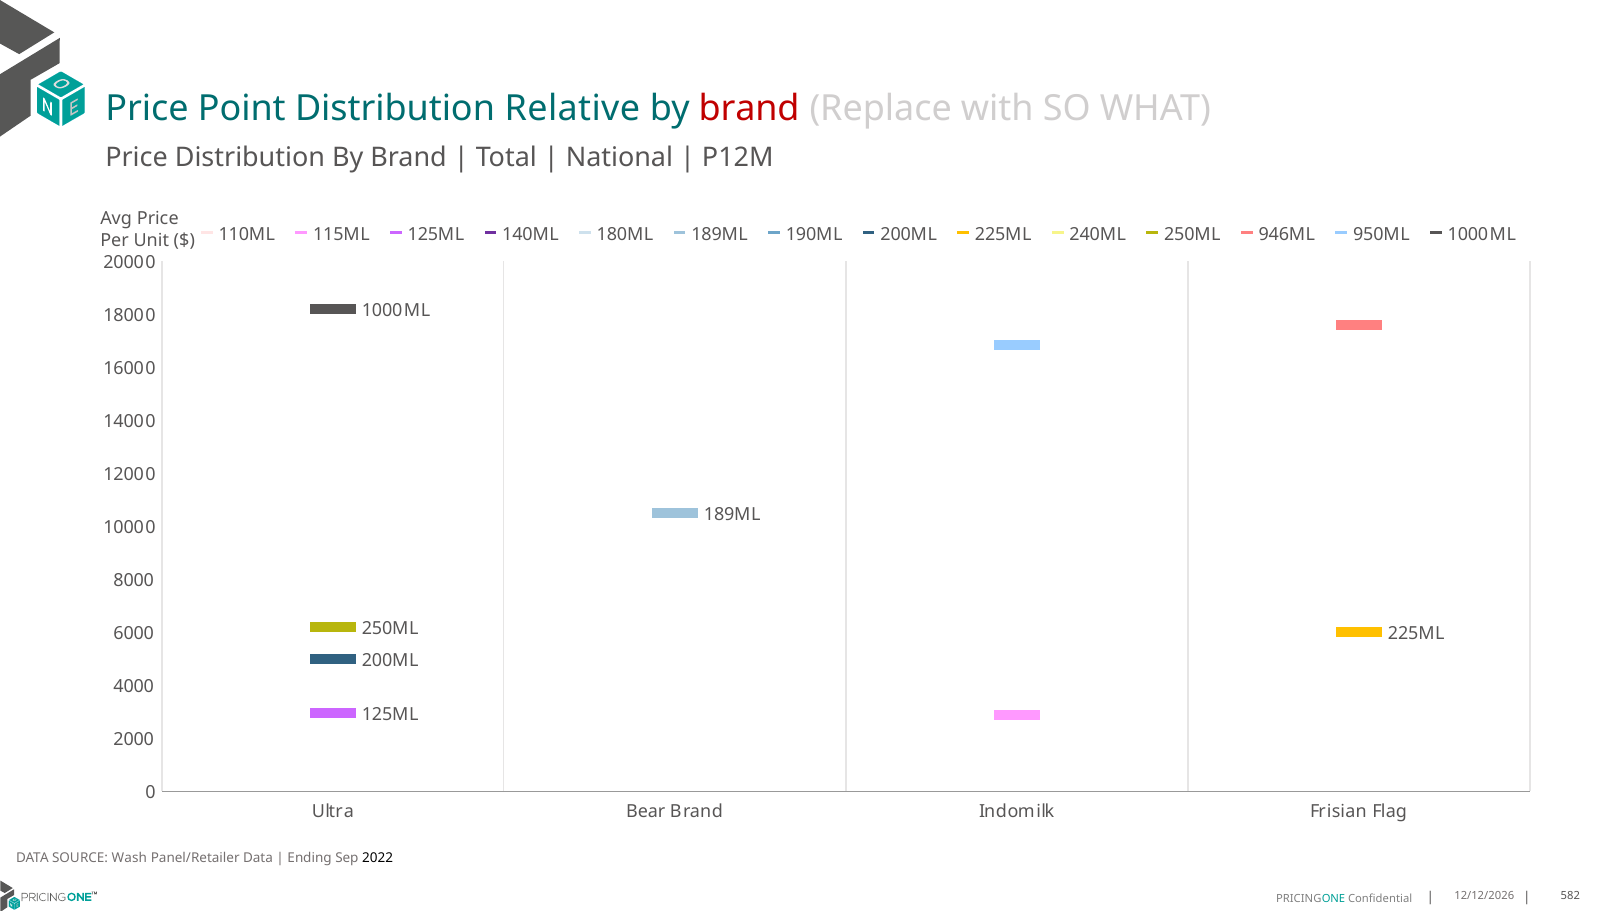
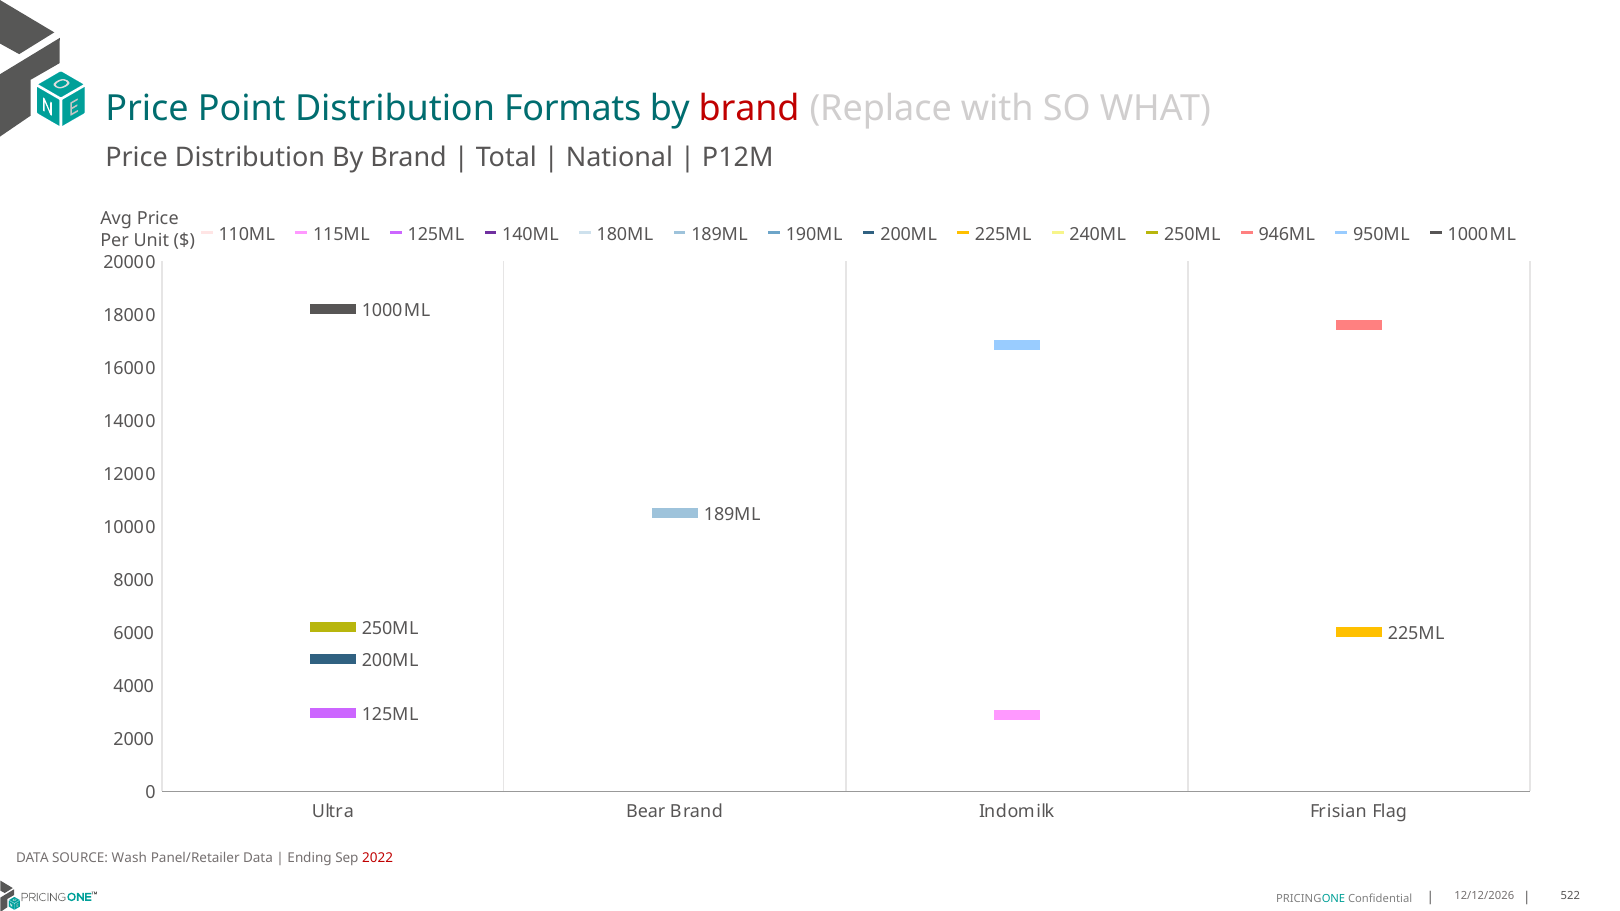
Relative: Relative -> Formats (573, 109)
2022 colour: black -> red (378, 858)
582: 582 -> 522 (1570, 896)
